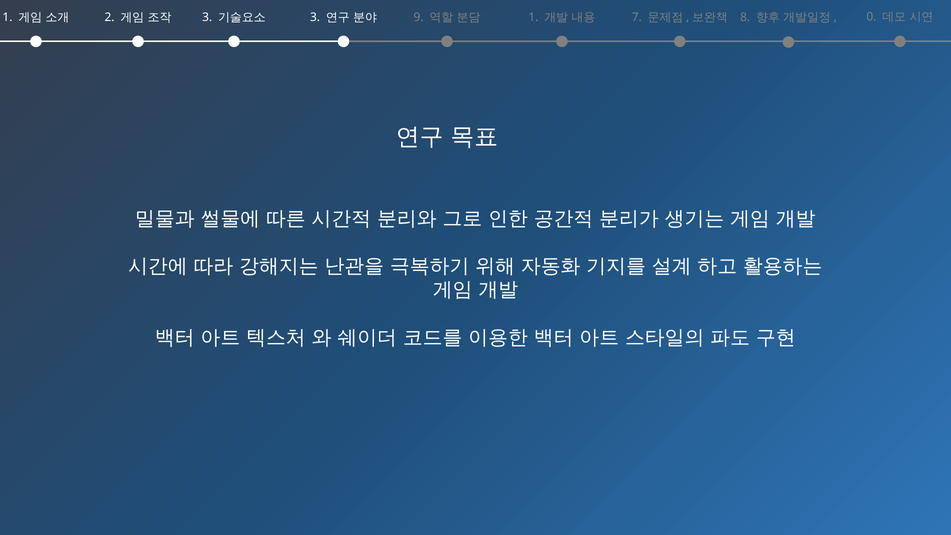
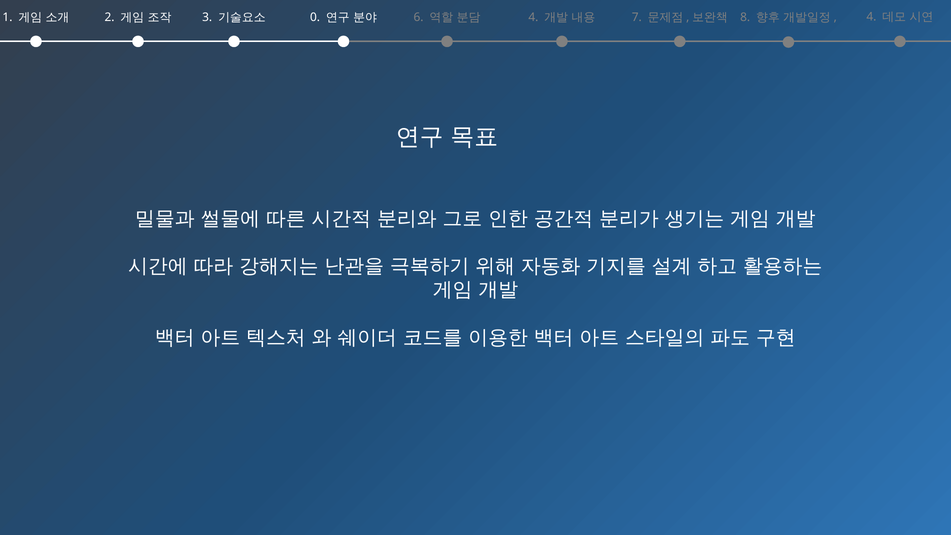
3: 3 -> 0 (315, 17)
9: 9 -> 6 (419, 17)
1: 1 -> 4 (533, 17)
0: 0 -> 4 (871, 17)
